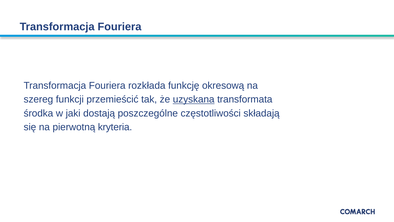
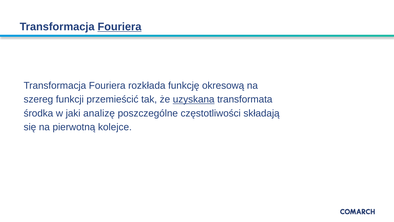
Fouriera underline: none -> present (120, 27)
dostają: dostają -> analizę (99, 113)
kryteria: kryteria -> kolejce (115, 127)
